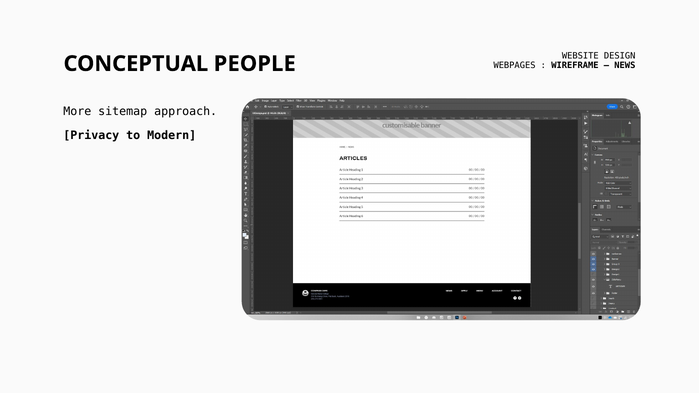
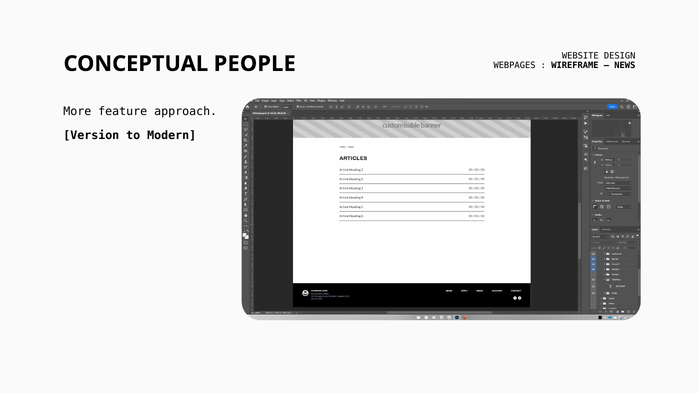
sitemap: sitemap -> feature (123, 112)
Privacy: Privacy -> Version (91, 136)
